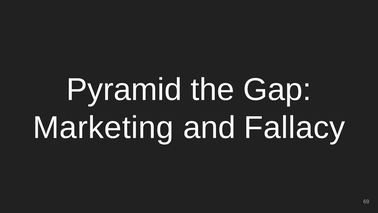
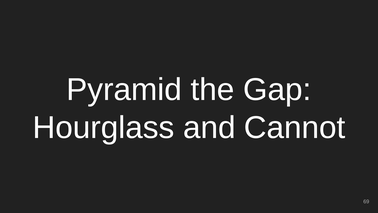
Marketing: Marketing -> Hourglass (103, 127)
Fallacy: Fallacy -> Cannot (295, 127)
